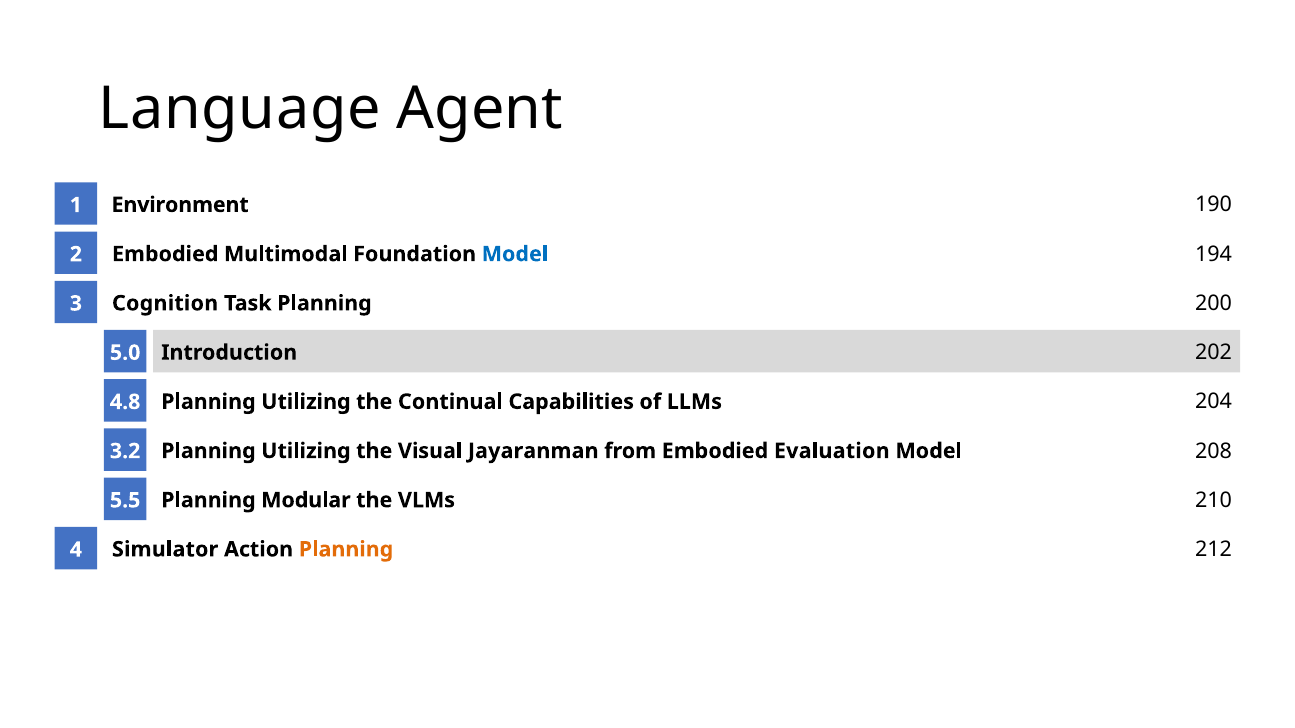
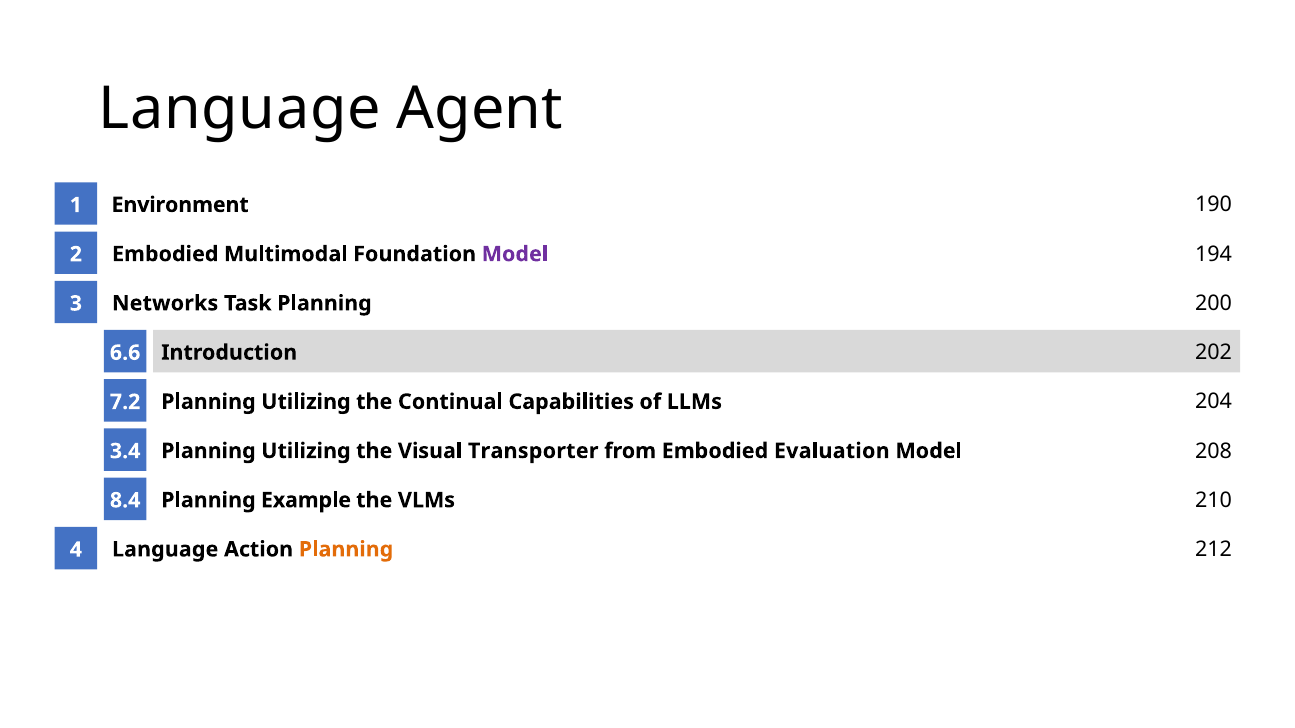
Model colour: blue -> purple (515, 254)
Cognition: Cognition -> Networks (165, 303)
5.0: 5.0 -> 6.6 (125, 353)
4.8: 4.8 -> 7.2 (125, 402)
Jayaranman: Jayaranman -> Transporter (533, 451)
3.2: 3.2 -> 3.4 (125, 451)
Modular: Modular -> Example (306, 500)
5.5: 5.5 -> 8.4 (125, 501)
Simulator: Simulator -> Language (165, 550)
